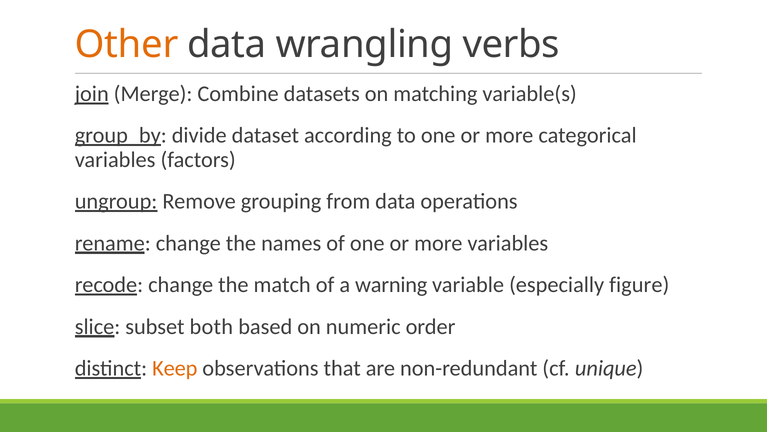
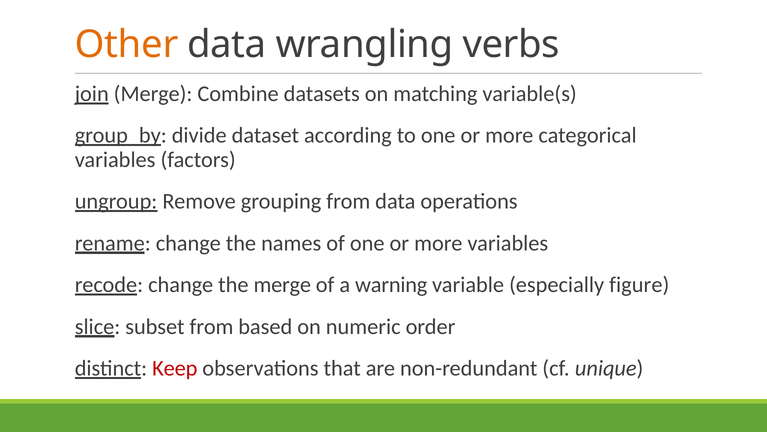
the match: match -> merge (282, 285)
subset both: both -> from (211, 326)
Keep colour: orange -> red (175, 368)
